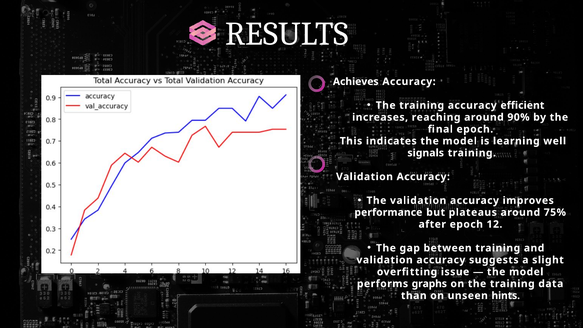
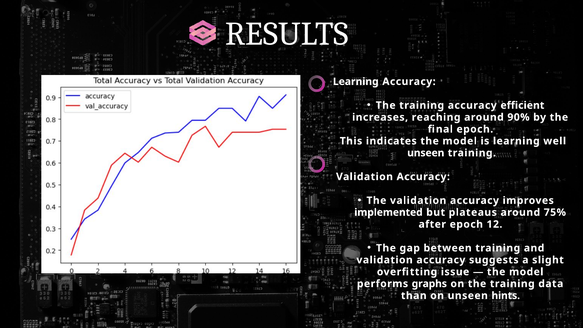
Achieves: Achieves -> Learning (356, 82)
signals: signals -> unseen (426, 153)
performance: performance -> implemented (388, 212)
